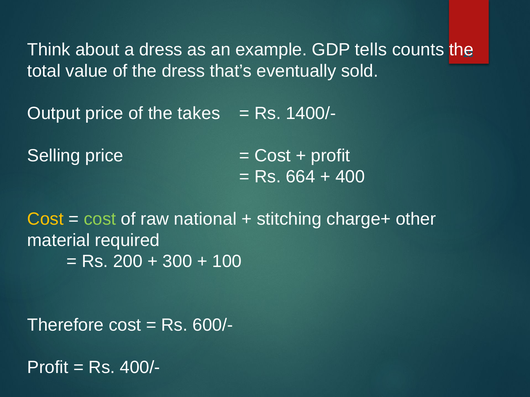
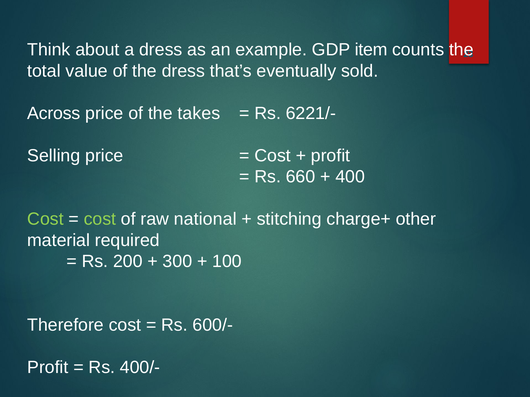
tells: tells -> item (371, 50)
Output: Output -> Across (54, 113)
1400/-: 1400/- -> 6221/- (311, 113)
664: 664 -> 660 (301, 177)
Cost colour: yellow -> light green (45, 219)
